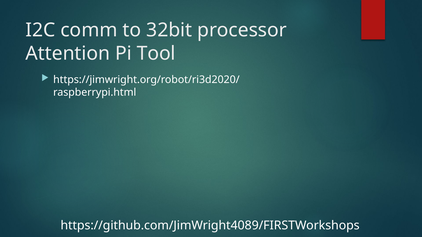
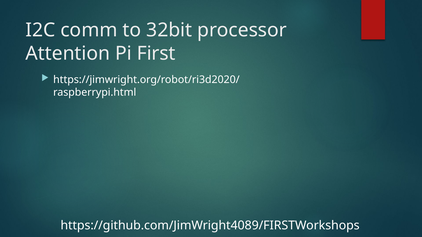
Tool: Tool -> First (156, 53)
